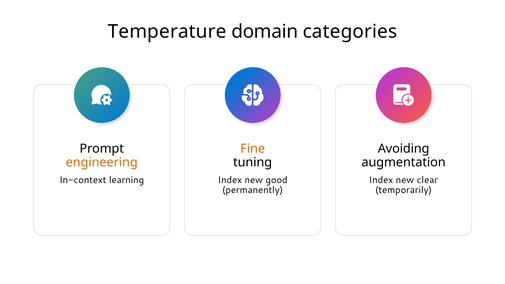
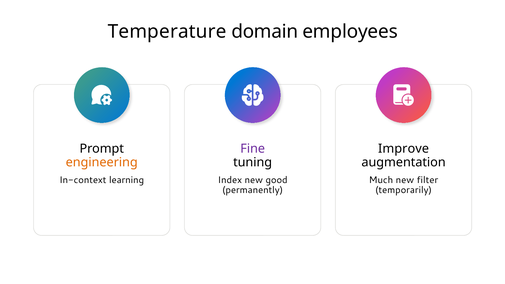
categories: categories -> employees (350, 32)
Fine colour: orange -> purple (253, 149)
Avoiding: Avoiding -> Improve (404, 149)
Index: Index -> Much (381, 180)
clear: clear -> filter (427, 180)
